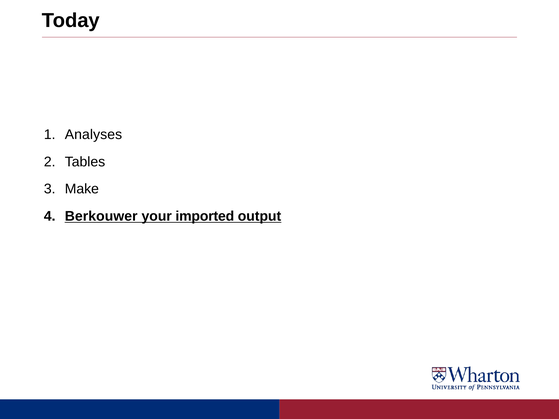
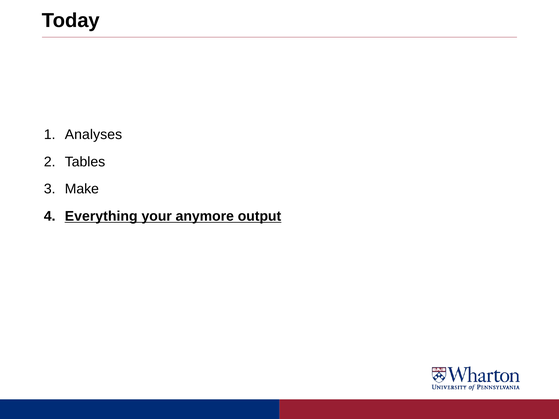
Berkouwer: Berkouwer -> Everything (101, 216)
imported: imported -> anymore (205, 216)
